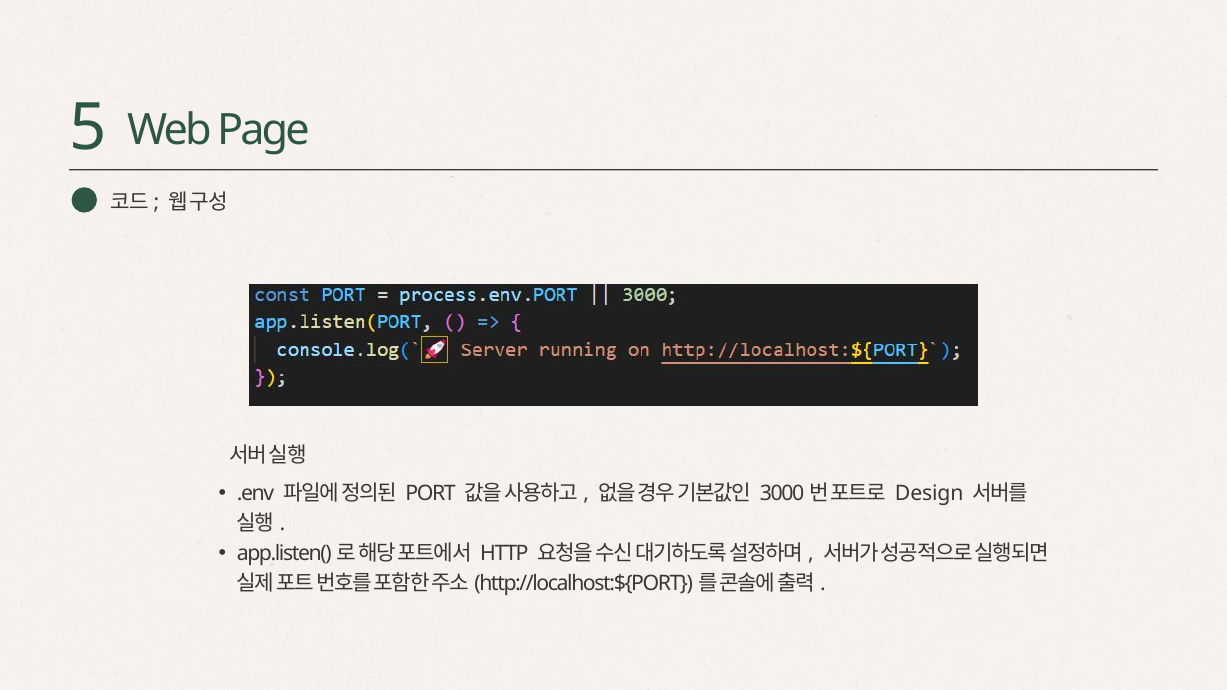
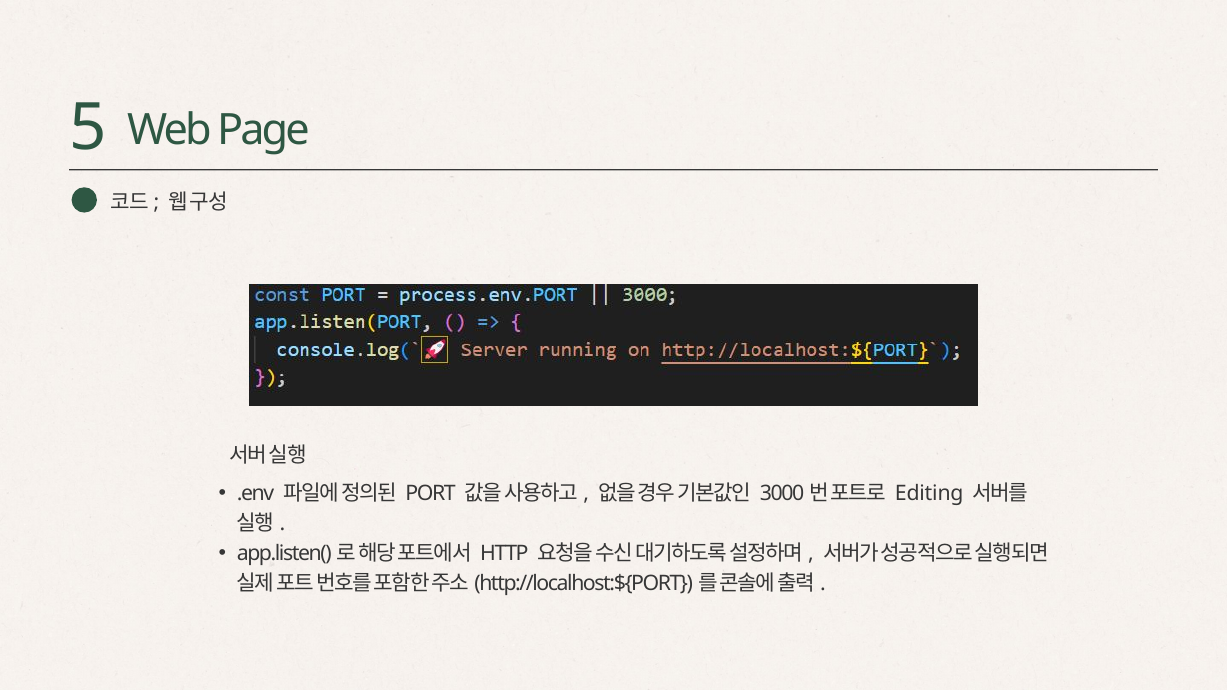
Design: Design -> Editing (929, 494)
